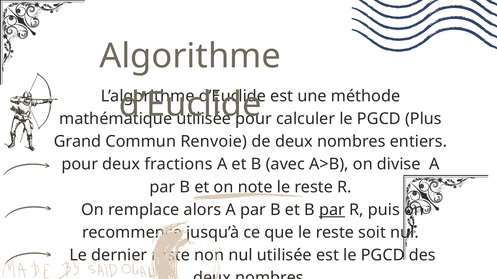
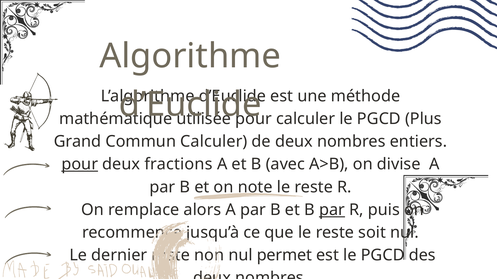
Commun Renvoie: Renvoie -> Calculer (214, 142)
pour underline: none -> present (80, 165)
nul utilisée: utilisée -> permet (284, 256)
